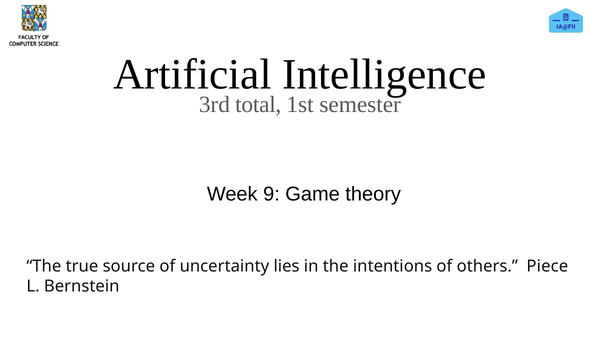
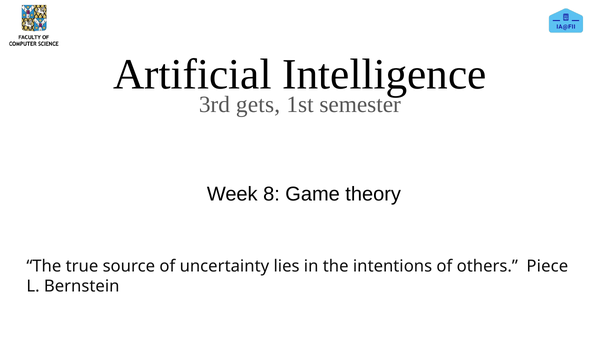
total: total -> gets (258, 105)
9: 9 -> 8 (272, 195)
